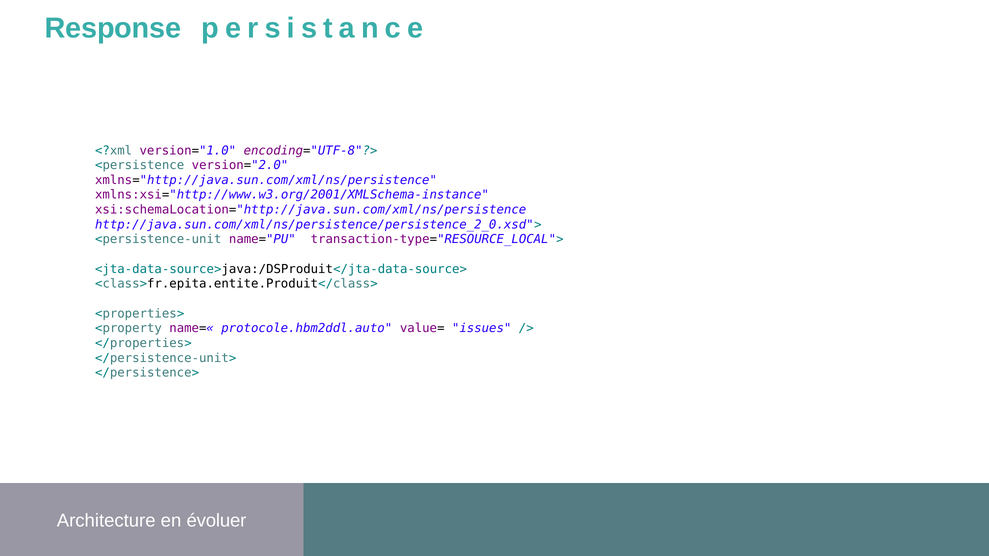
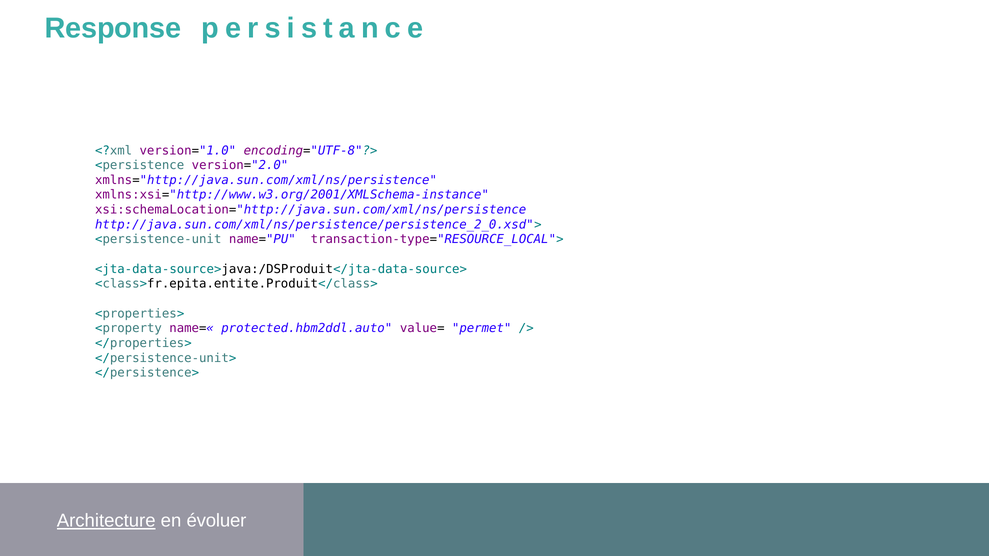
protocole.hbm2ddl.auto: protocole.hbm2ddl.auto -> protected.hbm2ddl.auto (307, 329)
issues: issues -> permet (482, 329)
Architecture underline: none -> present (106, 521)
